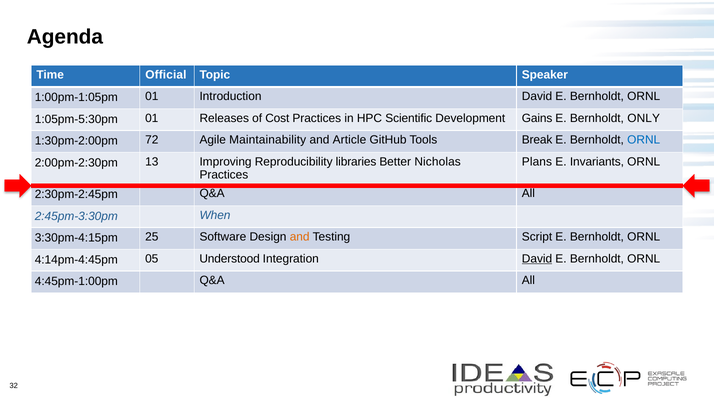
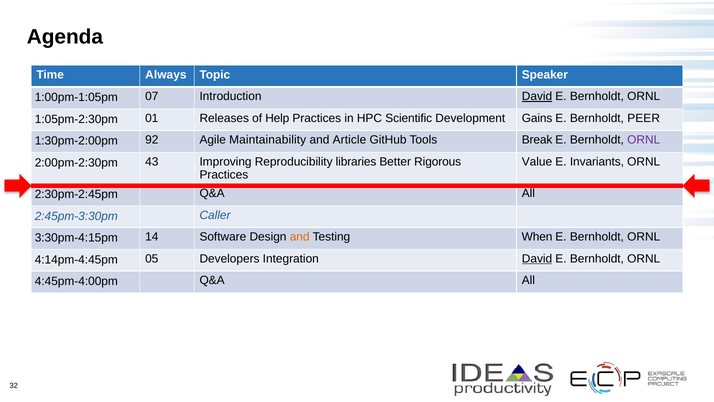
Official: Official -> Always (166, 75)
1:00pm-1:05pm 01: 01 -> 07 (152, 96)
David underline: none -> present (537, 96)
1:05pm-5:30pm: 1:05pm-5:30pm -> 1:05pm-2:30pm (76, 119)
Cost: Cost -> Help (277, 118)
ONLY: ONLY -> PEER (644, 118)
72: 72 -> 92 (152, 140)
ORNL colour: blue -> purple (644, 140)
Plans: Plans -> Value (537, 162)
13: 13 -> 43 (152, 162)
Nicholas: Nicholas -> Rigorous (438, 162)
When: When -> Caller (215, 215)
25: 25 -> 14 (152, 237)
Script: Script -> When (537, 237)
Understood: Understood -> Developers (230, 259)
4:45pm-1:00pm: 4:45pm-1:00pm -> 4:45pm-4:00pm (76, 281)
